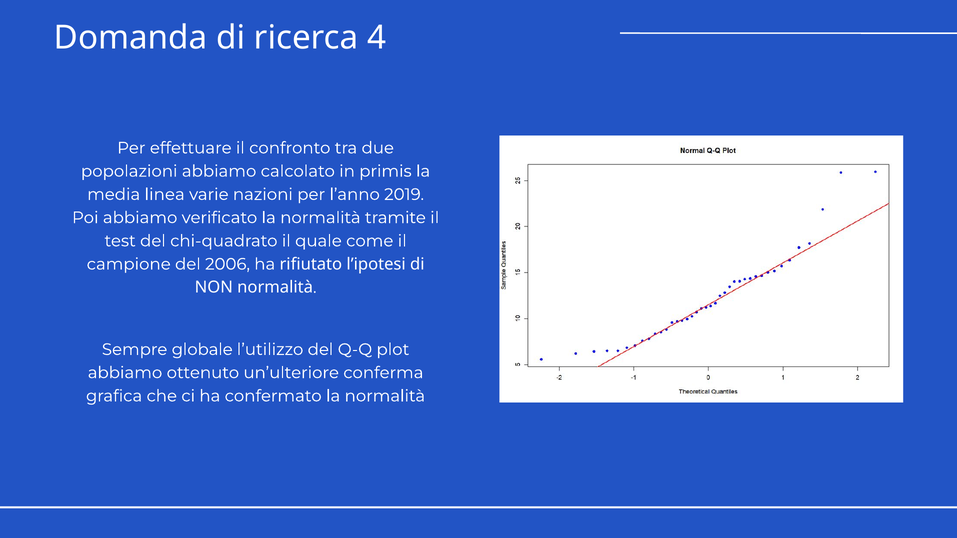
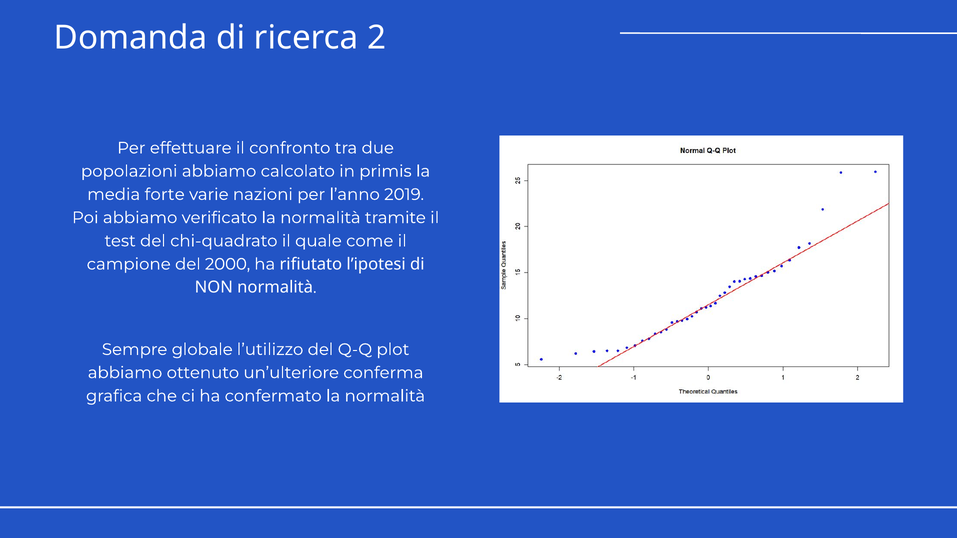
4: 4 -> 2 (377, 38)
linea: linea -> forte (165, 195)
2006: 2006 -> 2000 (228, 264)
